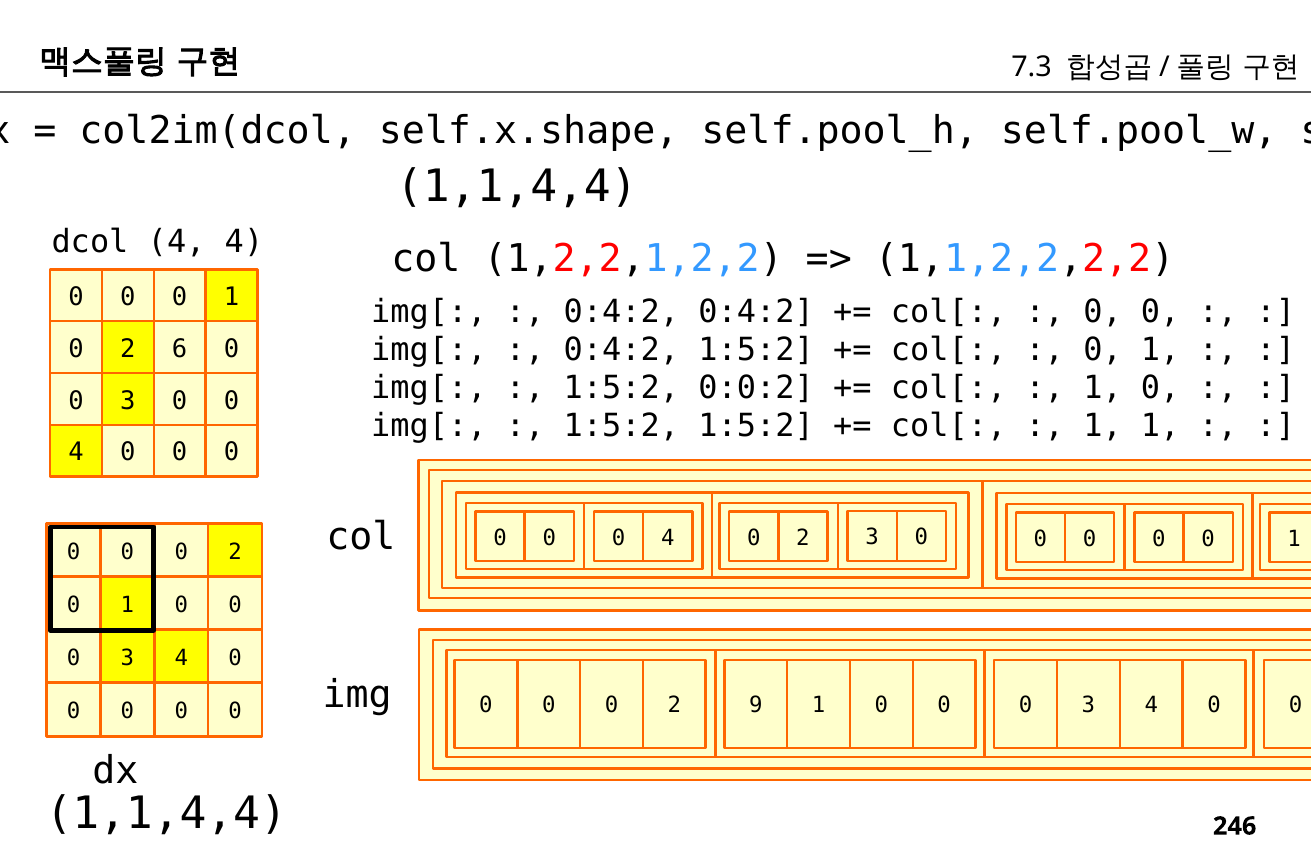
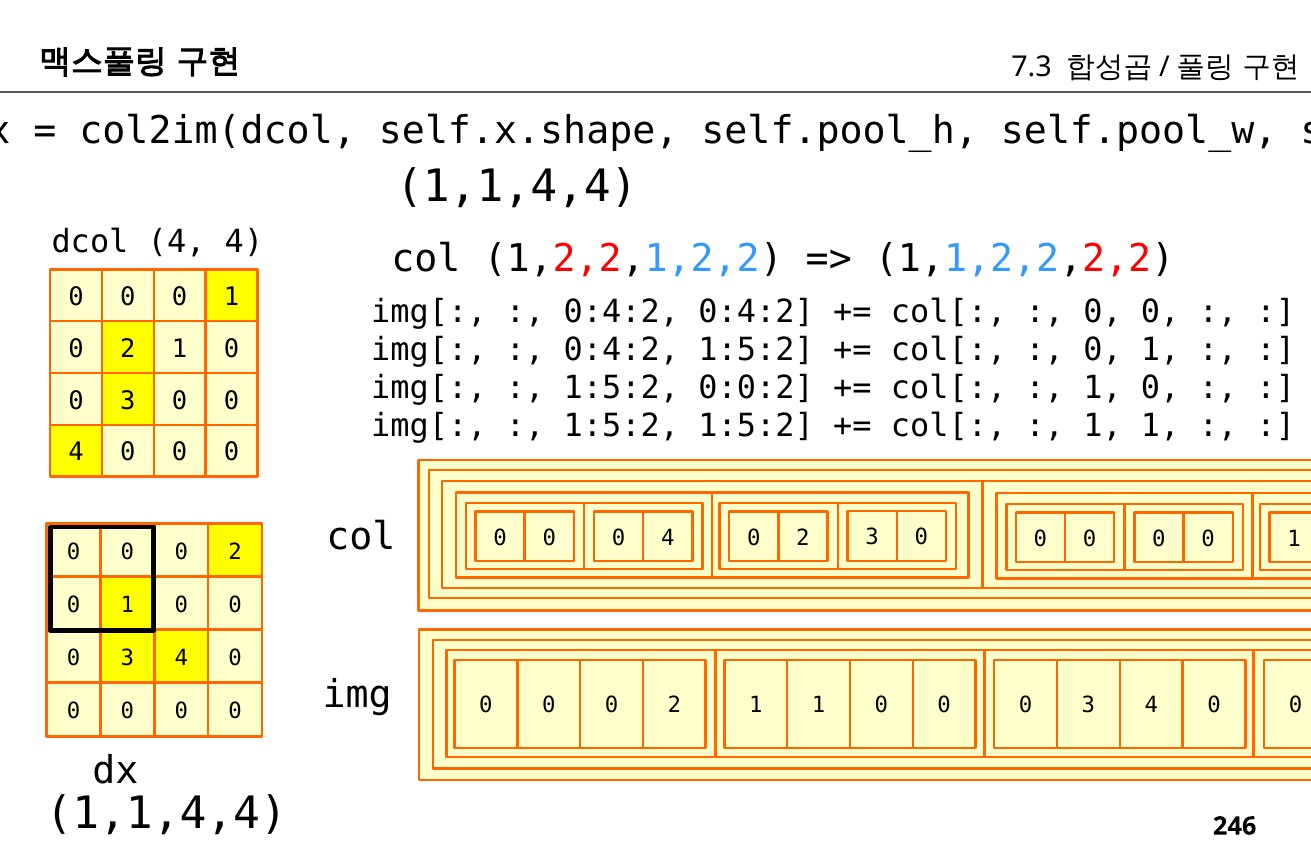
6: 6 -> 1 (180, 349)
0 0 2 9: 9 -> 1 (756, 706)
